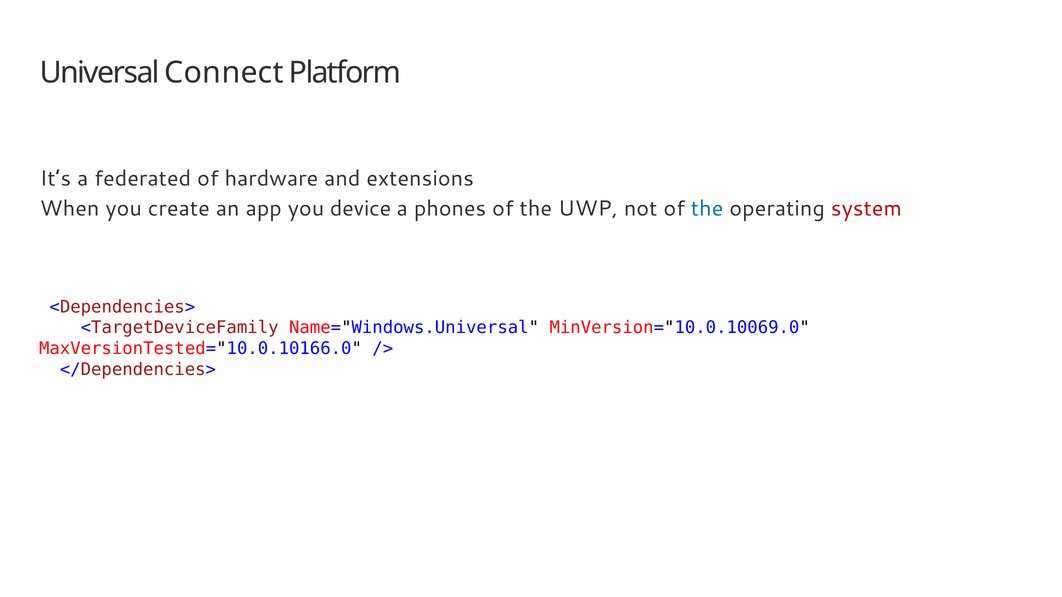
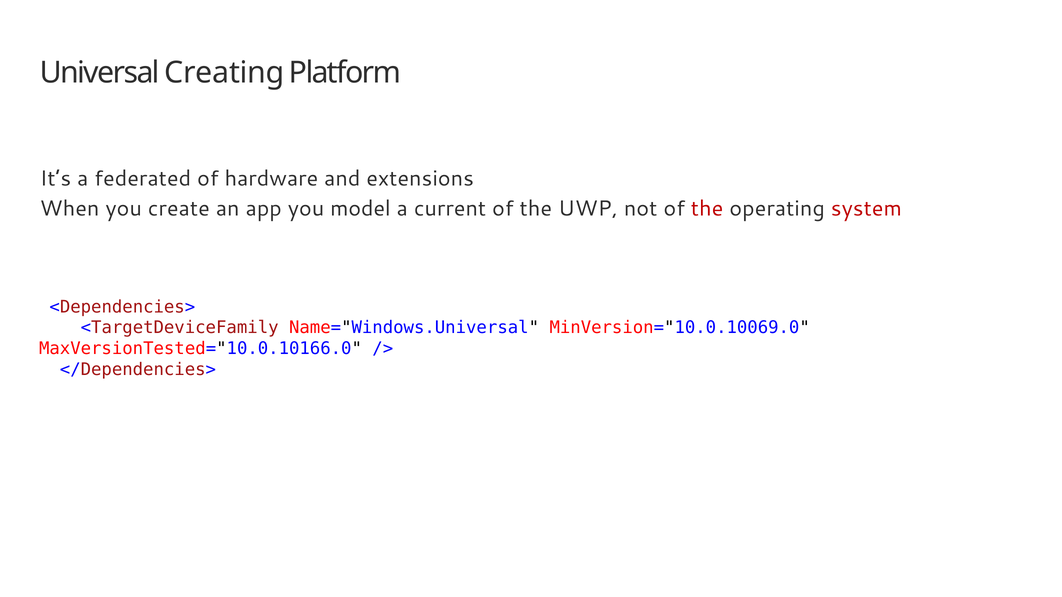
Connect: Connect -> Creating (224, 73)
device: device -> model (361, 209)
phones: phones -> current (450, 209)
the colour: blue -> red (707, 209)
